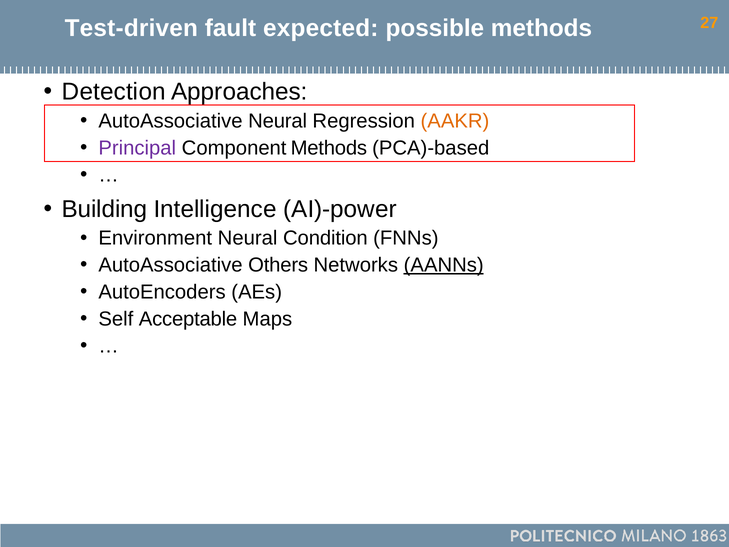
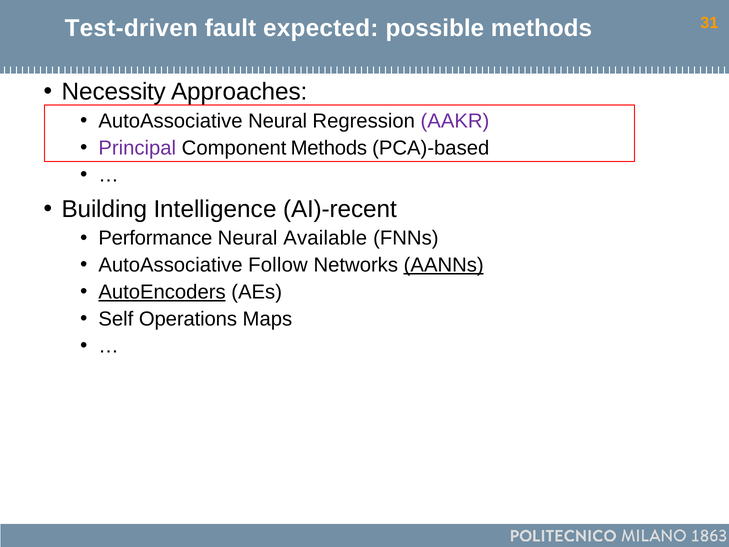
27: 27 -> 31 (709, 23)
Detection: Detection -> Necessity (114, 92)
AAKR colour: orange -> purple (455, 121)
AI)-power: AI)-power -> AI)-recent (340, 209)
Environment: Environment -> Performance (155, 238)
Condition: Condition -> Available (325, 238)
Others: Others -> Follow (278, 265)
AutoEncoders underline: none -> present (162, 292)
Acceptable: Acceptable -> Operations (188, 319)
